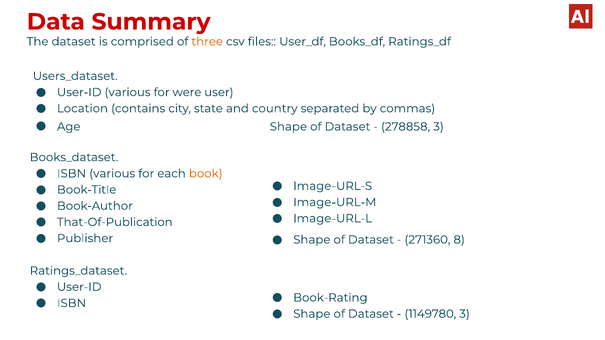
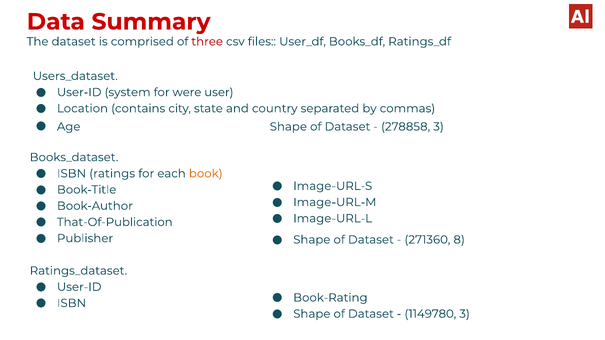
three colour: orange -> red (207, 42)
User-ID various: various -> system (128, 92)
ISBN various: various -> ratings (112, 174)
